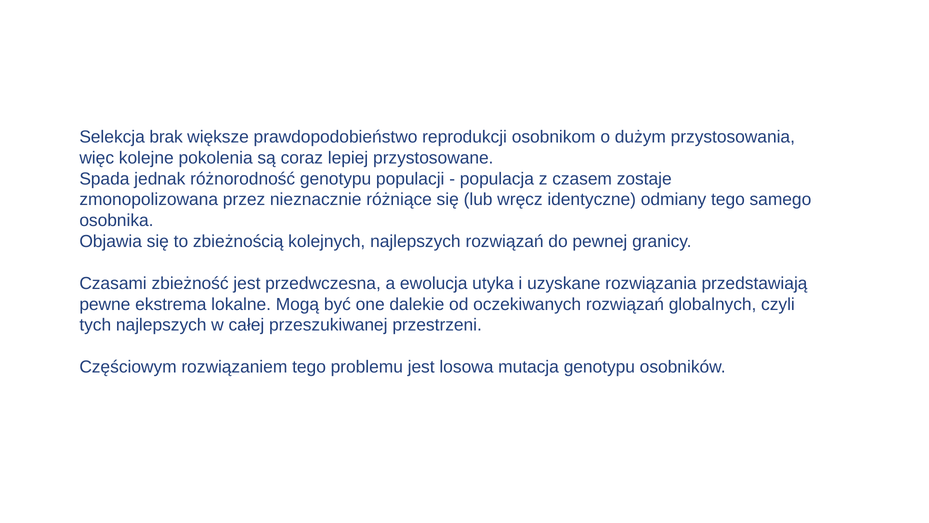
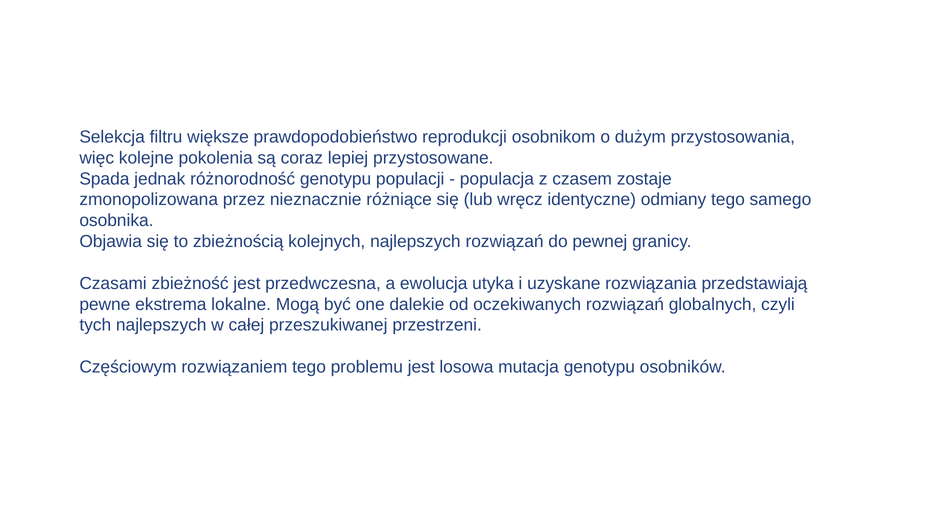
brak: brak -> filtru (166, 137)
